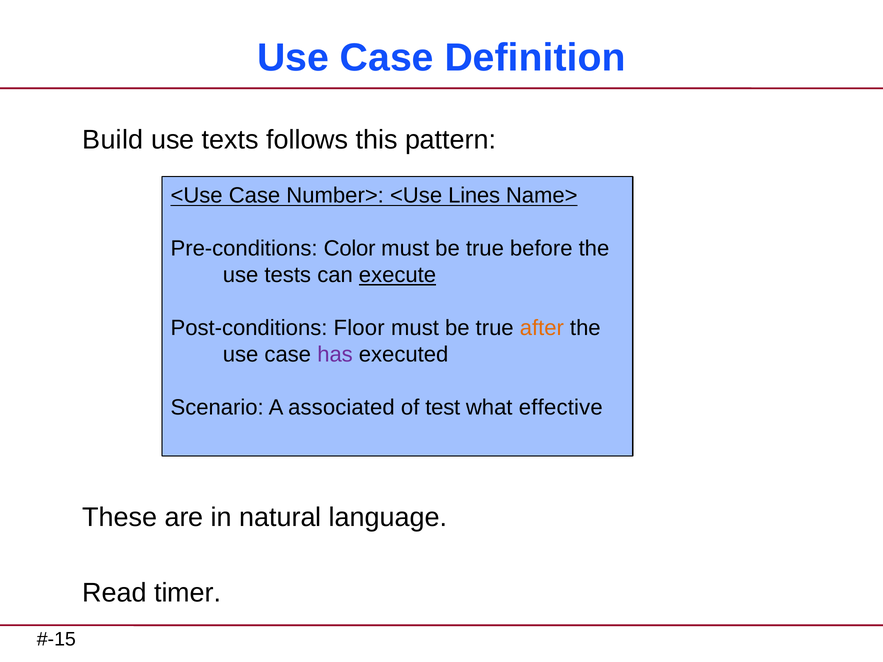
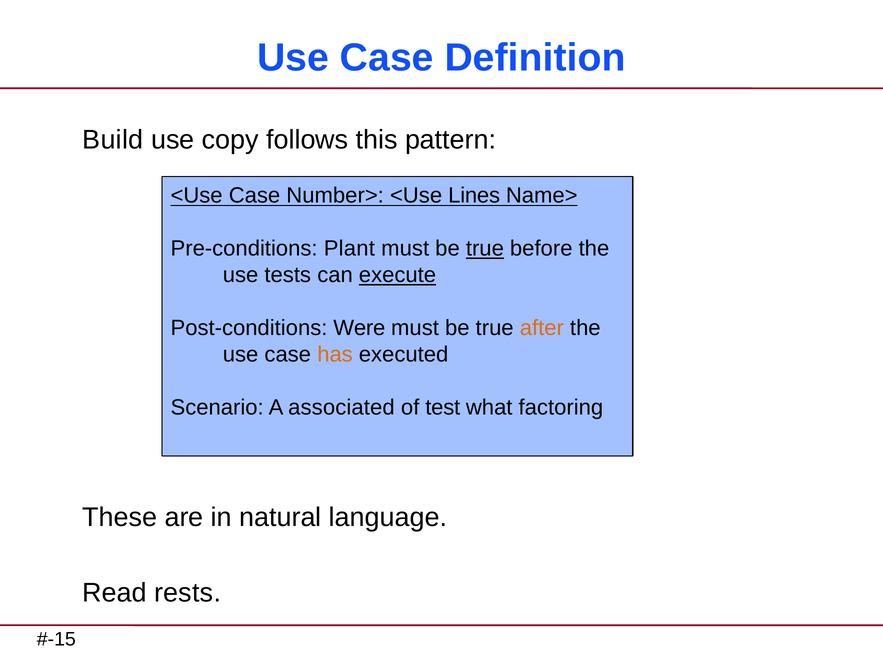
texts: texts -> copy (230, 140)
Color: Color -> Plant (349, 249)
true underline: none -> present (485, 249)
Floor: Floor -> Were (359, 328)
has colour: purple -> orange (335, 355)
effective: effective -> factoring (561, 408)
timer: timer -> rests (188, 593)
